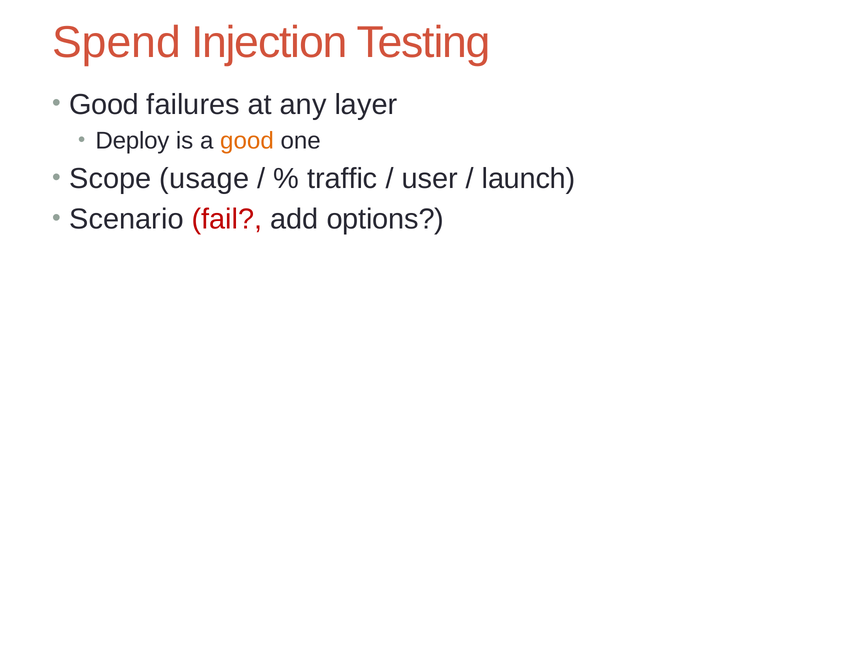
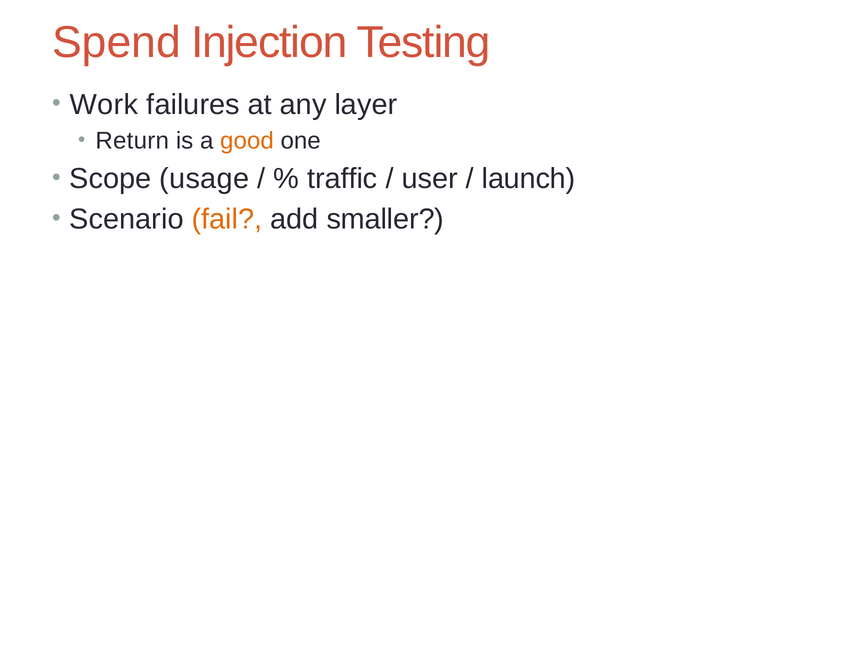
Good: Good -> Work (104, 104)
Deploy: Deploy -> Return (132, 141)
fail colour: red -> orange (227, 219)
options: options -> smaller (385, 219)
